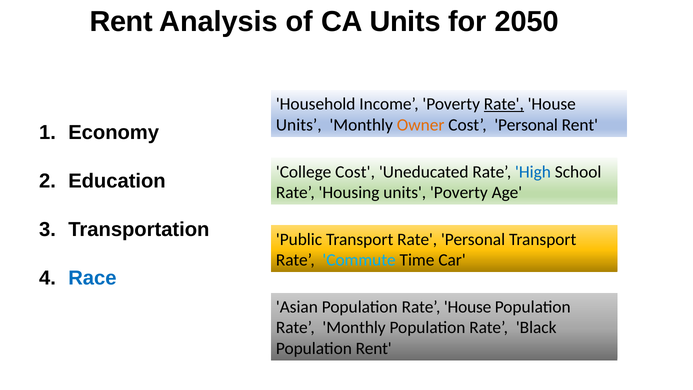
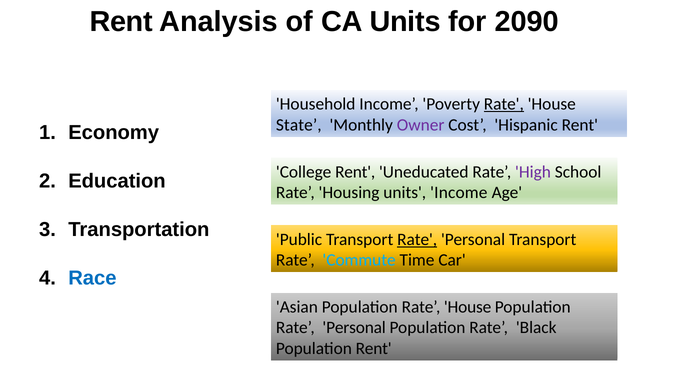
2050: 2050 -> 2090 (527, 22)
Units: Units -> State (299, 125)
Owner colour: orange -> purple (421, 125)
Cost Personal: Personal -> Hispanic (526, 125)
College Cost: Cost -> Rent (355, 172)
High colour: blue -> purple (533, 172)
units Poverty: Poverty -> Income (459, 193)
Rate underline: none -> present (417, 239)
Monthly: Monthly -> Personal (354, 328)
